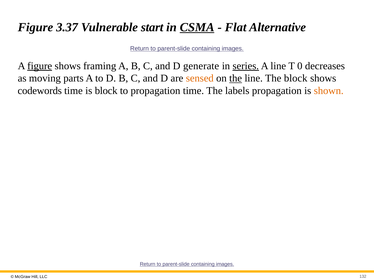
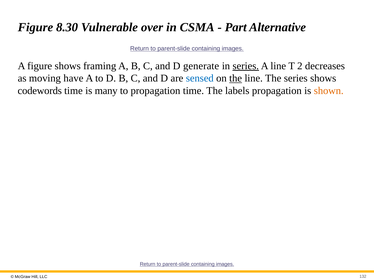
3.37: 3.37 -> 8.30 (67, 27)
start: start -> over (152, 27)
CSMA underline: present -> none (197, 27)
Flat: Flat -> Part (236, 27)
figure underline: present -> none (40, 66)
0: 0 -> 2 (300, 66)
parts: parts -> have (73, 78)
sensed colour: orange -> blue (200, 78)
The block: block -> series (296, 78)
is block: block -> many (106, 91)
